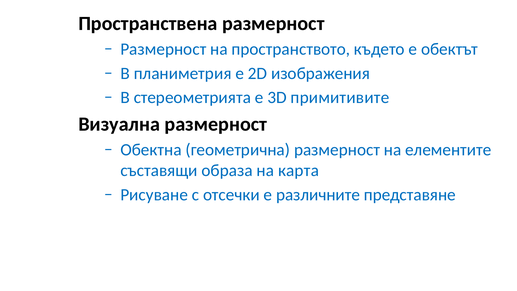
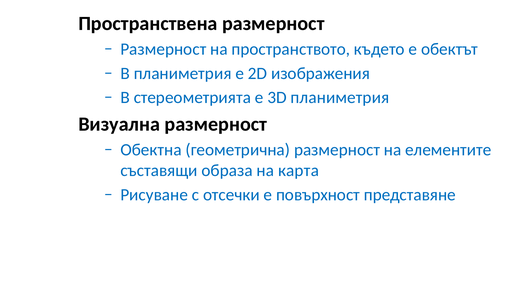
3D примитивите: примитивите -> планиметрия (340, 97)
различните: различните -> повърхност (318, 195)
